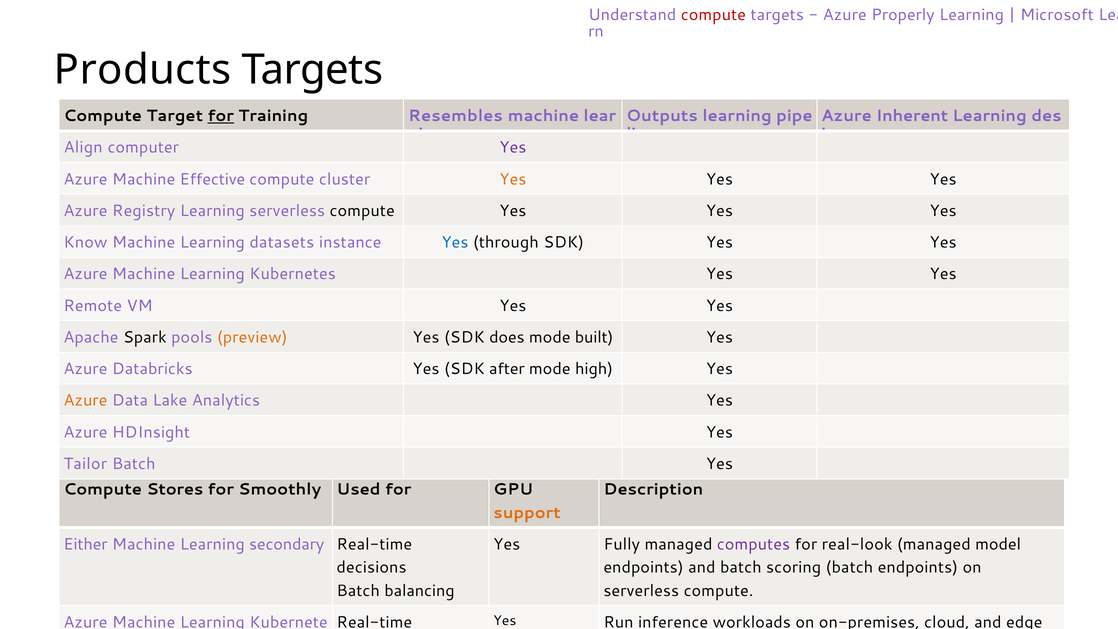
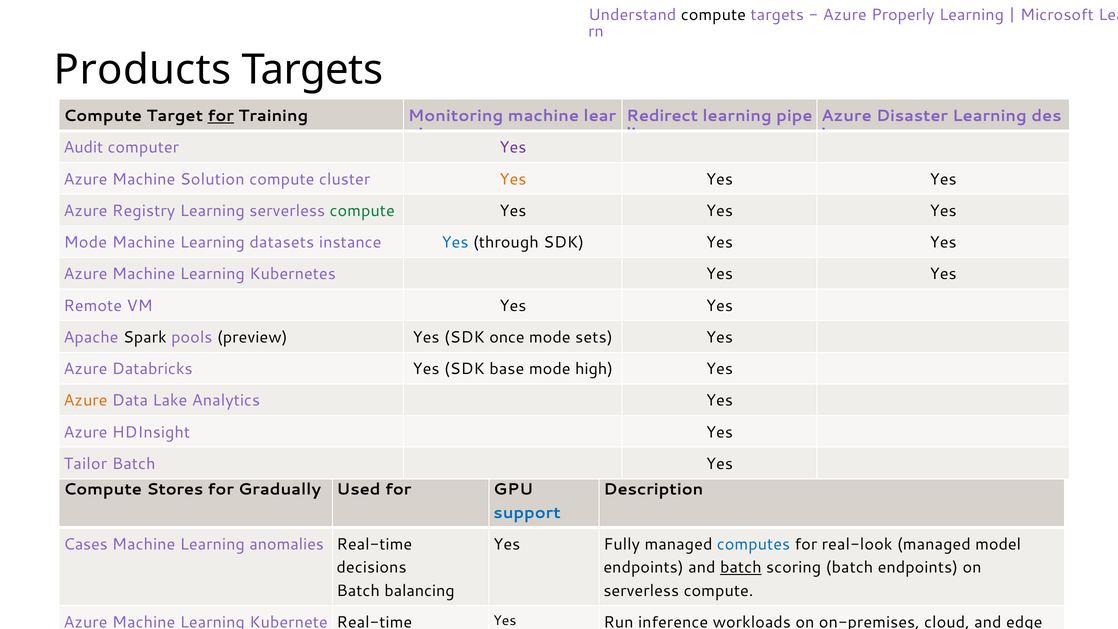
compute colour: red -> black (713, 15)
Resembles: Resembles -> Monitoring (456, 116)
Outputs: Outputs -> Redirect (662, 116)
Inherent: Inherent -> Disaster (912, 116)
Align: Align -> Audit (83, 148)
Effective: Effective -> Solution (212, 179)
compute colour: black -> green (362, 211)
Know: Know -> Mode (85, 242)
preview colour: orange -> black (252, 337)
does: does -> once (507, 337)
built: built -> sets (594, 337)
after: after -> base (507, 369)
Smoothly: Smoothly -> Gradually (280, 489)
support colour: orange -> blue (527, 513)
Either: Either -> Cases (86, 544)
secondary: secondary -> anomalies (287, 544)
computes colour: purple -> blue (754, 544)
batch underline: none -> present (741, 567)
